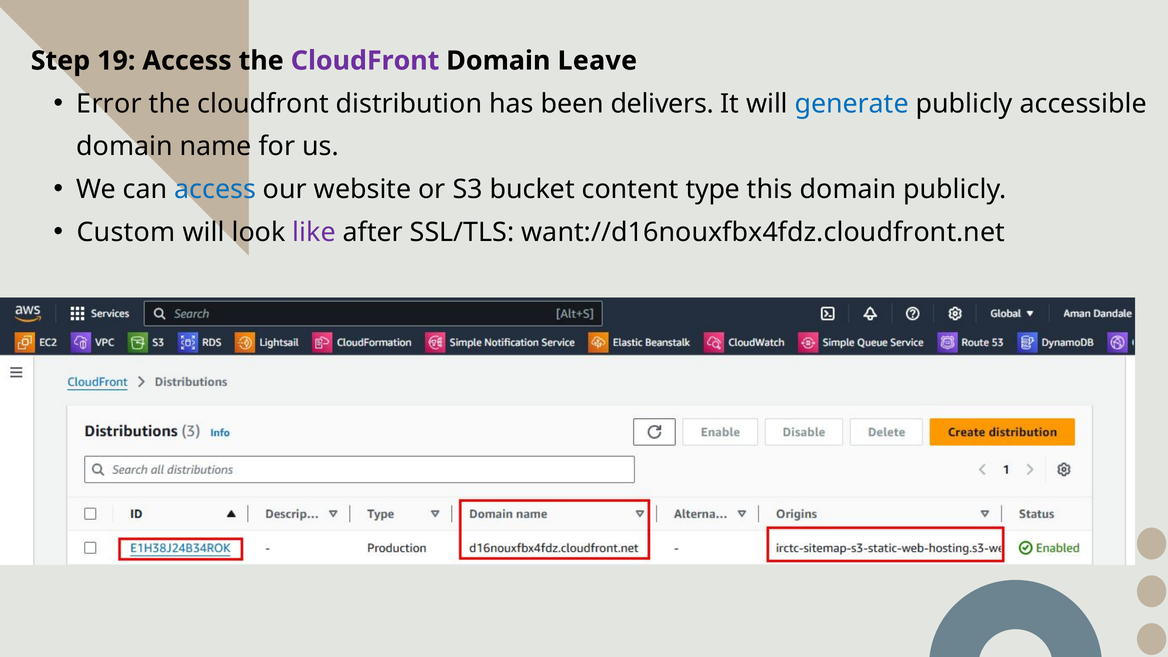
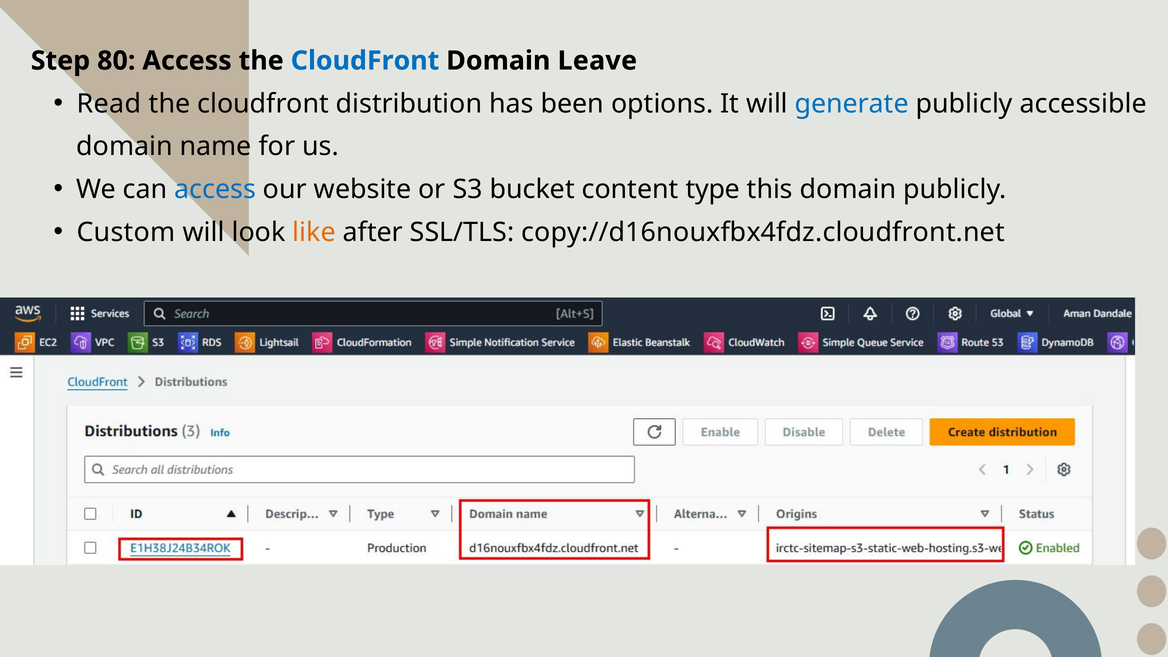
19: 19 -> 80 (116, 61)
CloudFront colour: purple -> blue (365, 61)
Error: Error -> Read (109, 104)
delivers: delivers -> options (662, 104)
like colour: purple -> orange (314, 232)
want://d16nouxfbx4fdz.cloudfront.net: want://d16nouxfbx4fdz.cloudfront.net -> copy://d16nouxfbx4fdz.cloudfront.net (763, 232)
